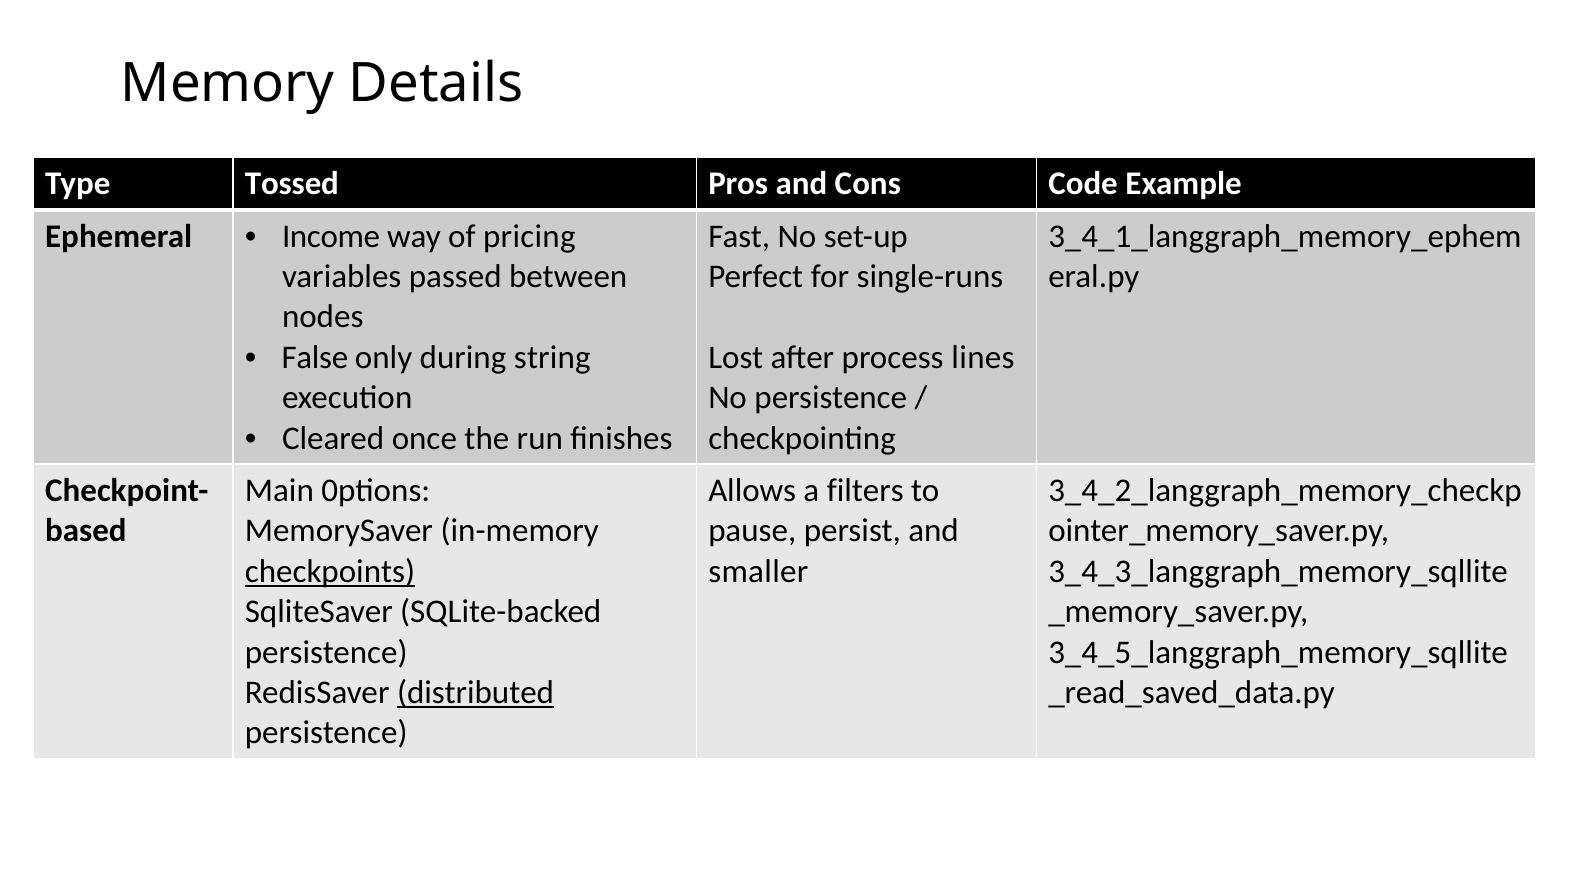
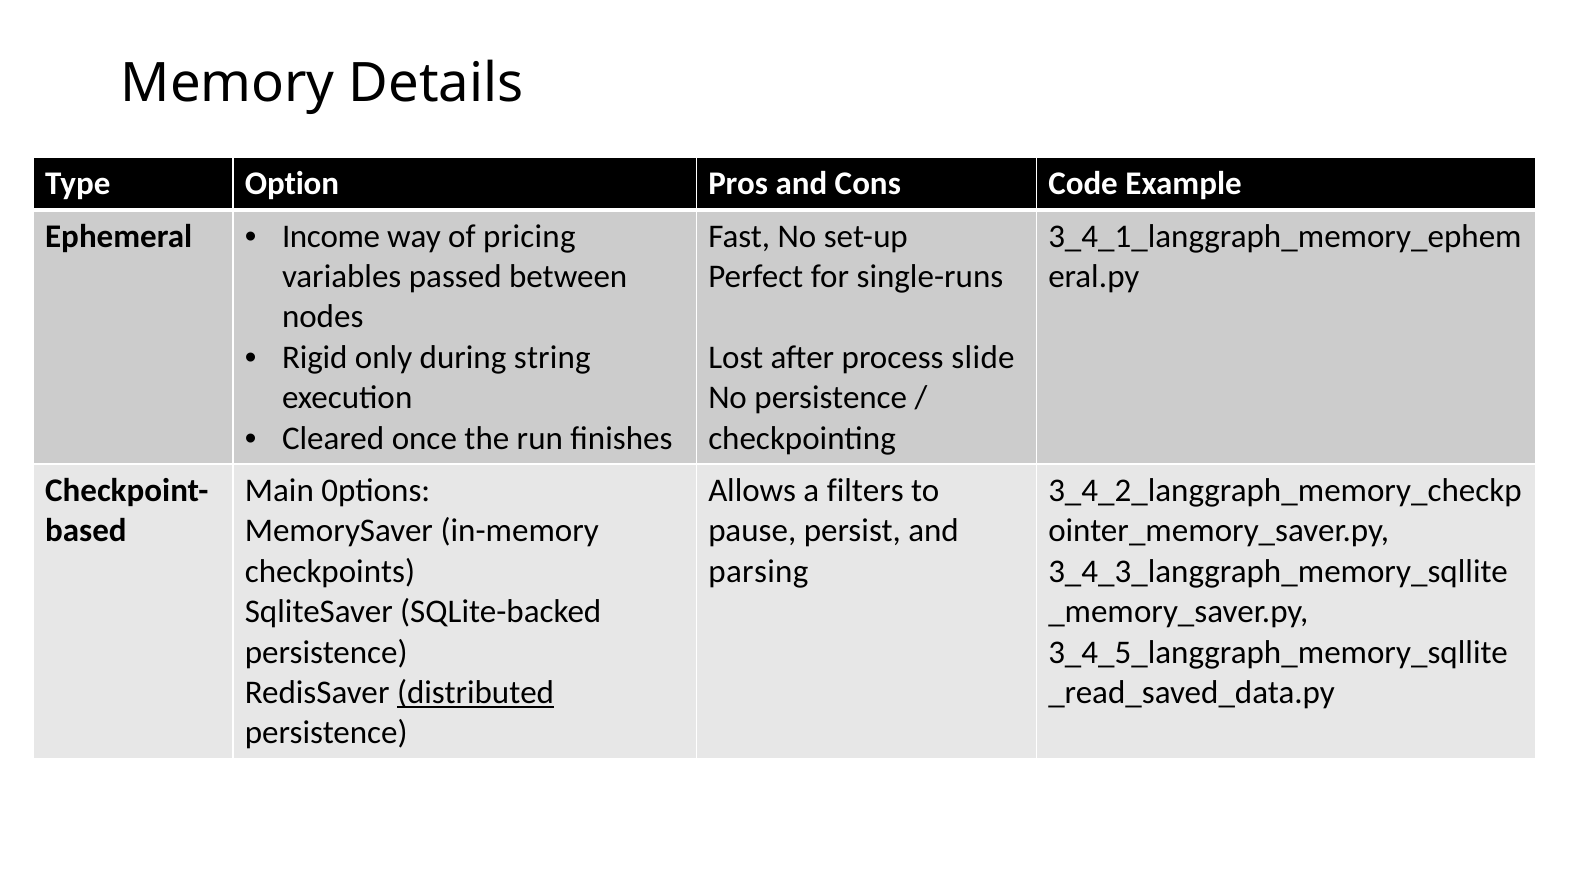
Tossed: Tossed -> Option (292, 184)
False: False -> Rigid (315, 357)
lines: lines -> slide (983, 357)
checkpoints underline: present -> none (330, 571)
smaller: smaller -> parsing (758, 571)
